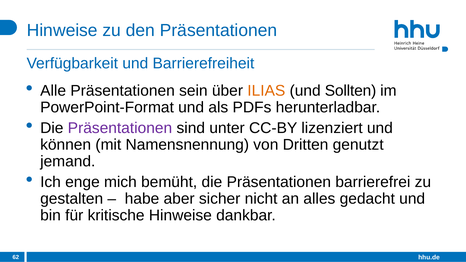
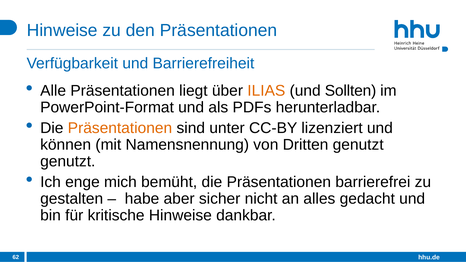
sein: sein -> liegt (193, 91)
Präsentationen colour: purple -> orange (120, 128)
jemand: jemand -> genutzt (68, 162)
